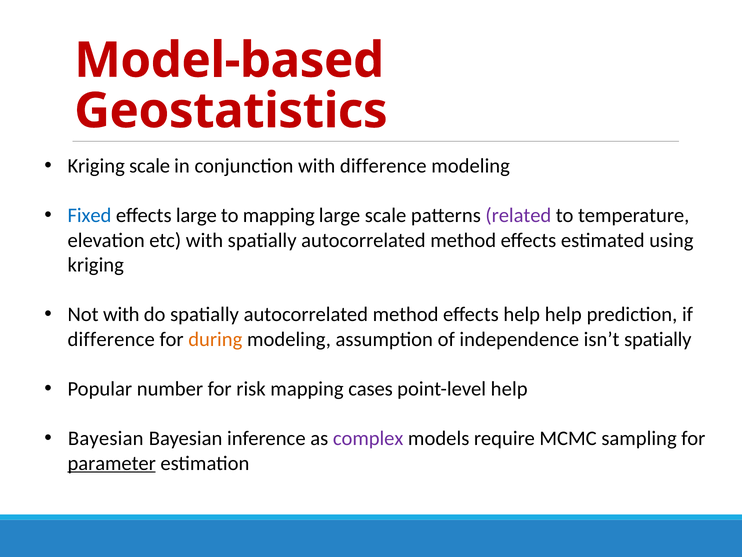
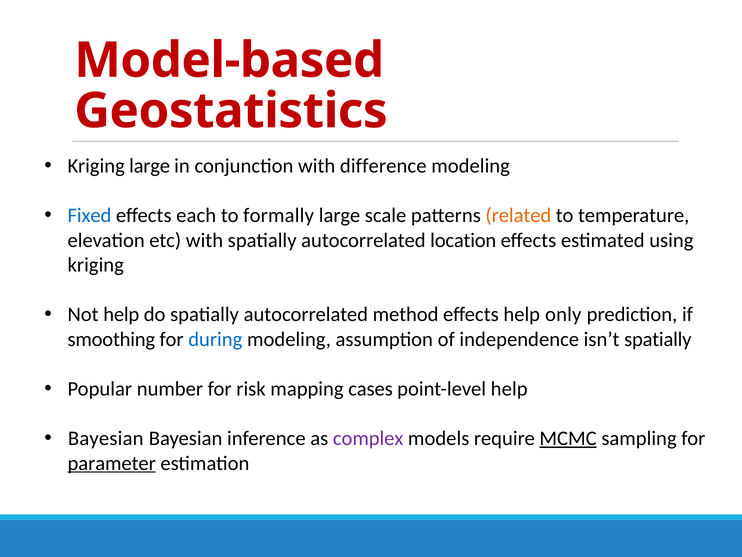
Kriging scale: scale -> large (150, 166)
effects large: large -> each (196, 215)
to mapping: mapping -> formally (279, 215)
related colour: purple -> orange (518, 215)
with spatially autocorrelated method: method -> location (463, 240)
Not with: with -> help (121, 314)
help help: help -> only (563, 314)
difference: difference -> smoothing (111, 339)
during colour: orange -> blue (215, 339)
MCMC underline: none -> present (568, 438)
